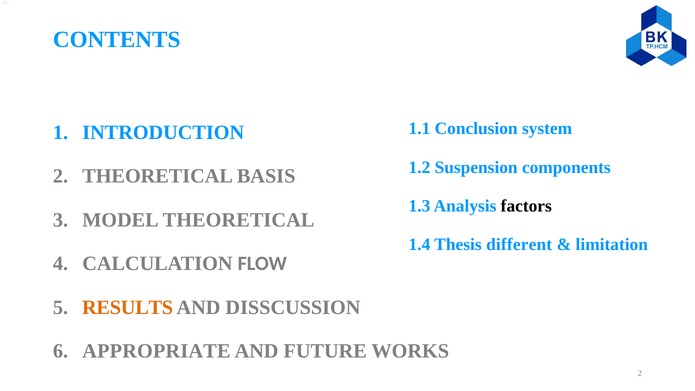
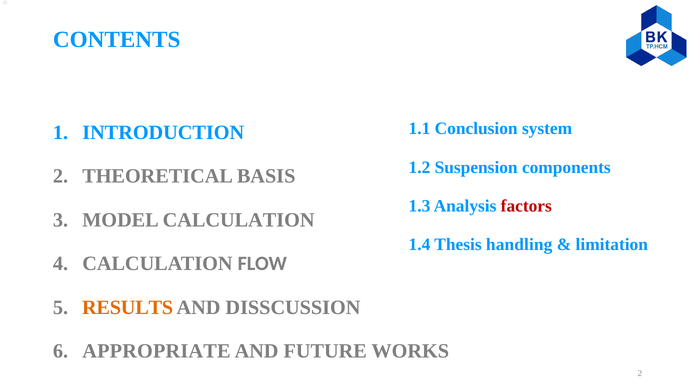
factors colour: black -> red (526, 206)
MODEL THEORETICAL: THEORETICAL -> CALCULATION (239, 220)
different: different -> handling (519, 244)
